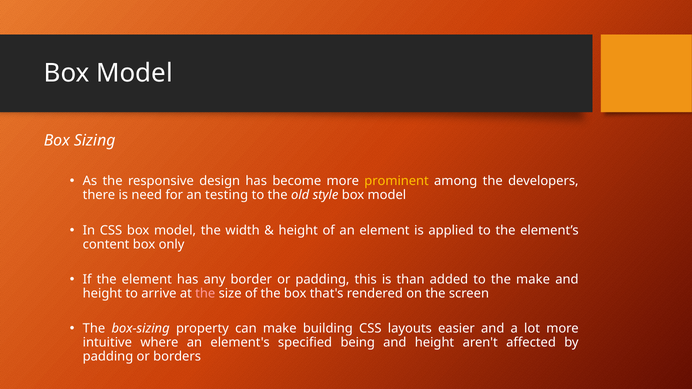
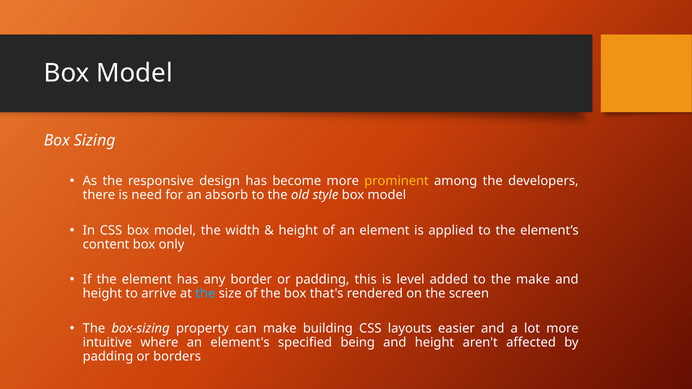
testing: testing -> absorb (227, 195)
than: than -> level (411, 280)
the colour: pink -> light blue (205, 294)
